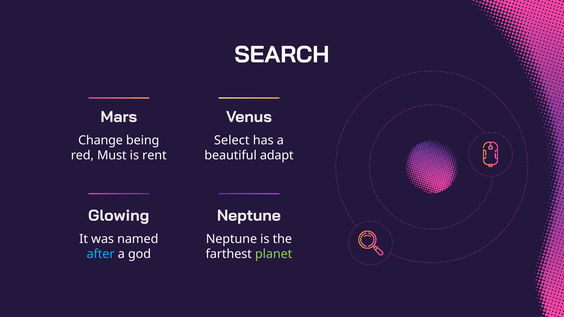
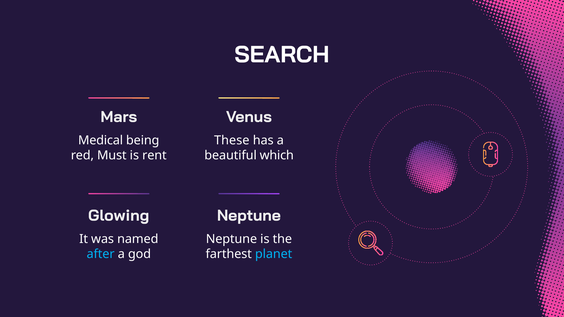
Change: Change -> Medical (101, 140)
Select: Select -> These (232, 140)
adapt: adapt -> which (277, 155)
planet colour: light green -> light blue (274, 254)
